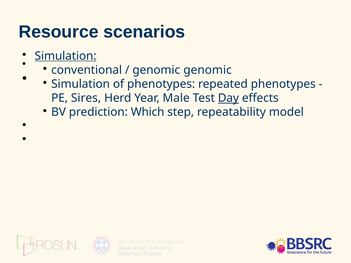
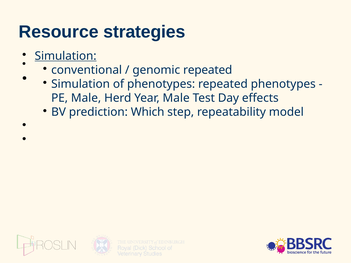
scenarios: scenarios -> strategies (144, 32)
genomic genomic: genomic -> repeated (208, 70)
PE Sires: Sires -> Male (86, 98)
Day underline: present -> none (228, 98)
